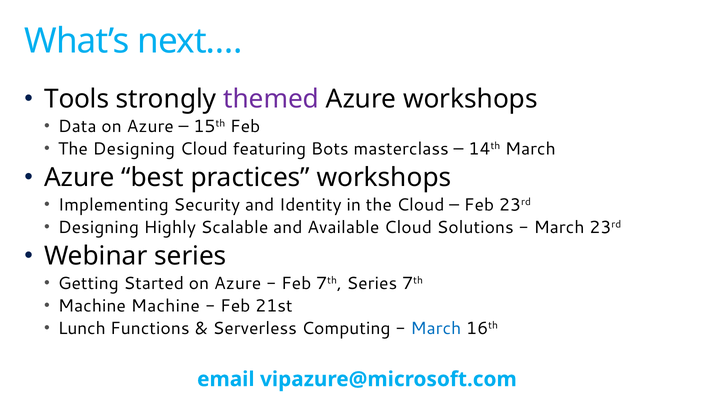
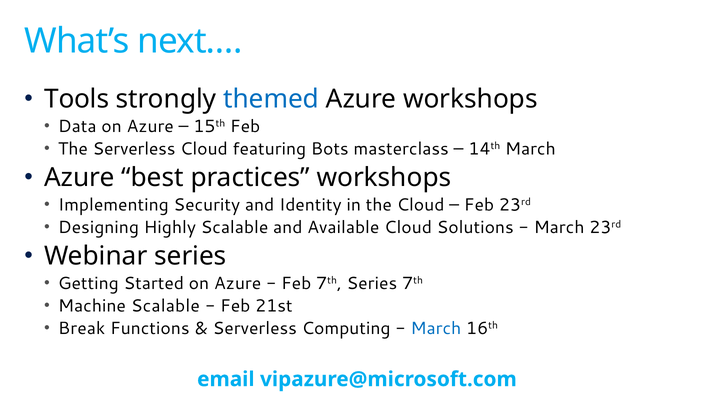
themed colour: purple -> blue (271, 99)
The Designing: Designing -> Serverless (134, 149)
Machine Machine: Machine -> Scalable (165, 305)
Lunch: Lunch -> Break (82, 328)
